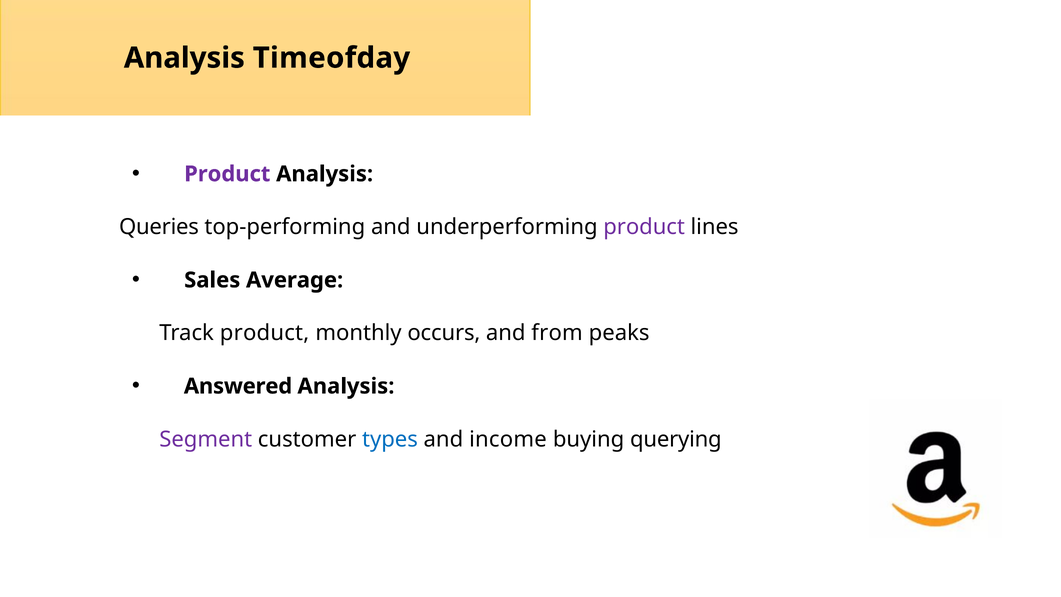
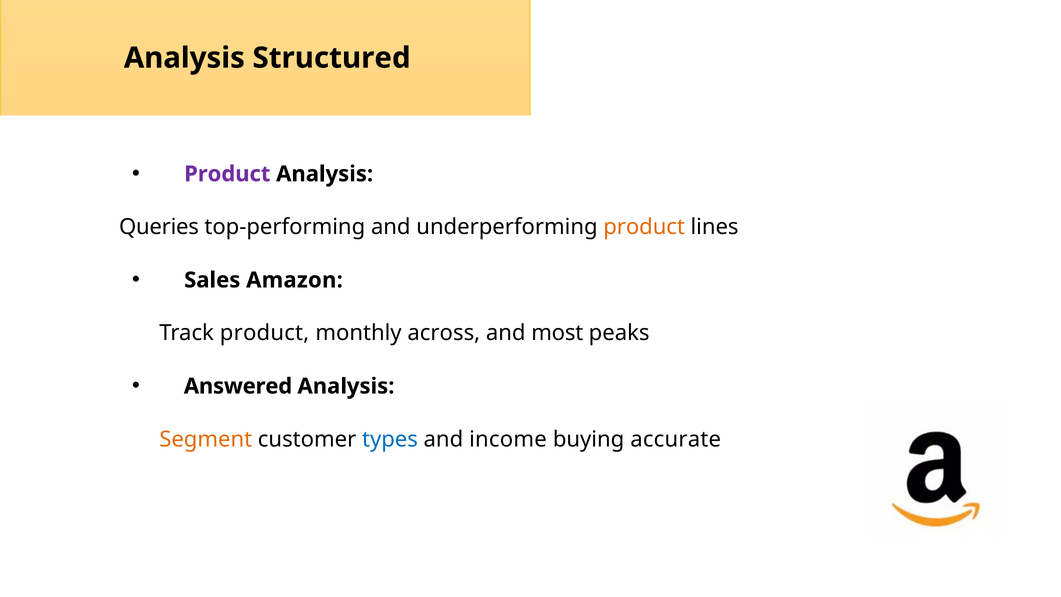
Timeofday: Timeofday -> Structured (332, 58)
product colour: purple -> orange (644, 227)
Average: Average -> Amazon (294, 280)
occurs: occurs -> across (444, 333)
from: from -> most (557, 333)
Segment colour: purple -> orange (206, 439)
querying: querying -> accurate (676, 439)
